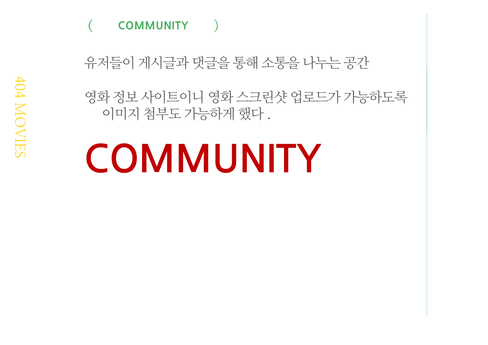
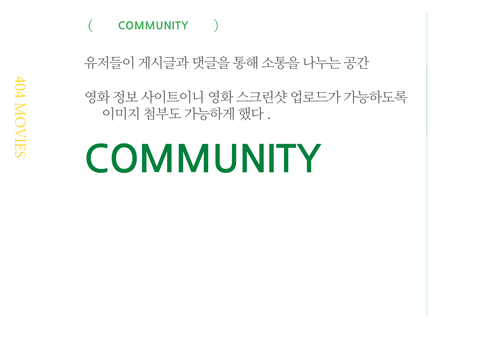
COMMUNITY colour: red -> green (203, 160)
